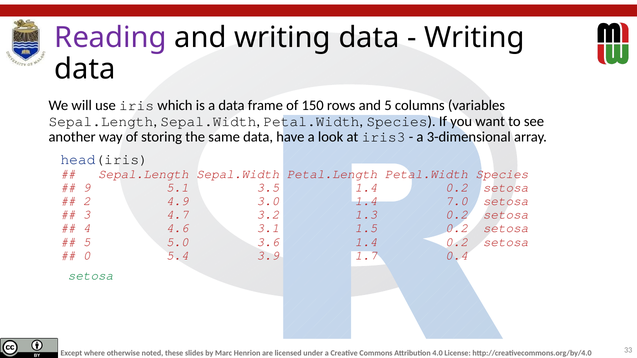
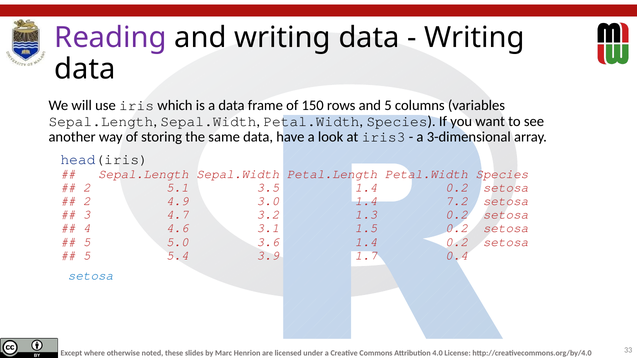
9: 9 -> 2 (87, 188)
7.0: 7.0 -> 7.2 (457, 201)
0: 0 -> 5 (87, 256)
setosa colour: green -> blue (91, 276)
